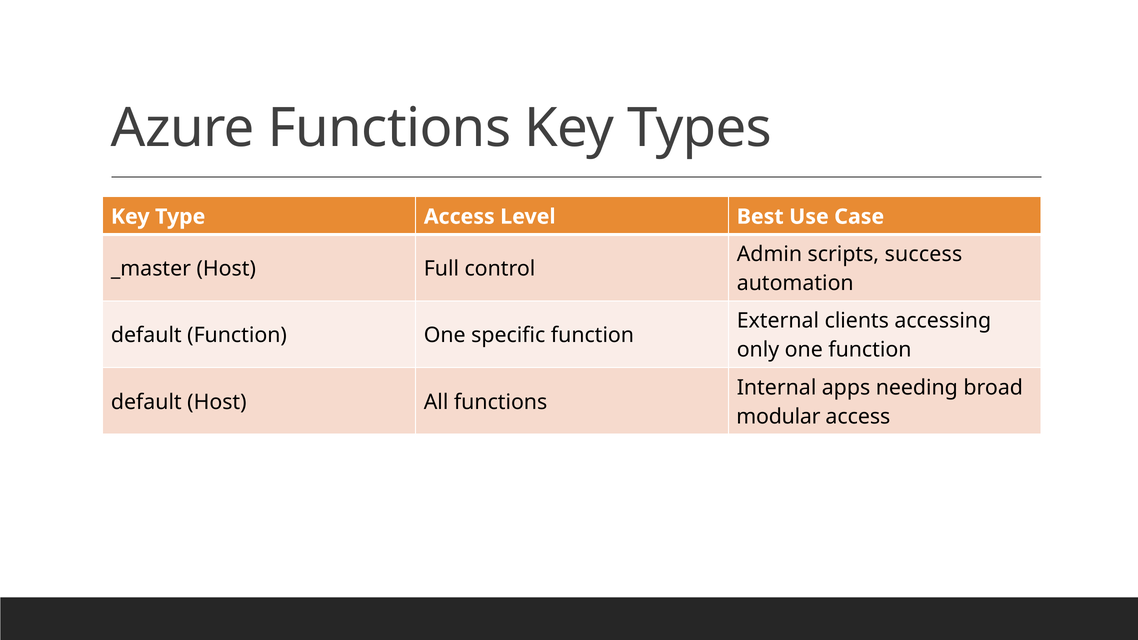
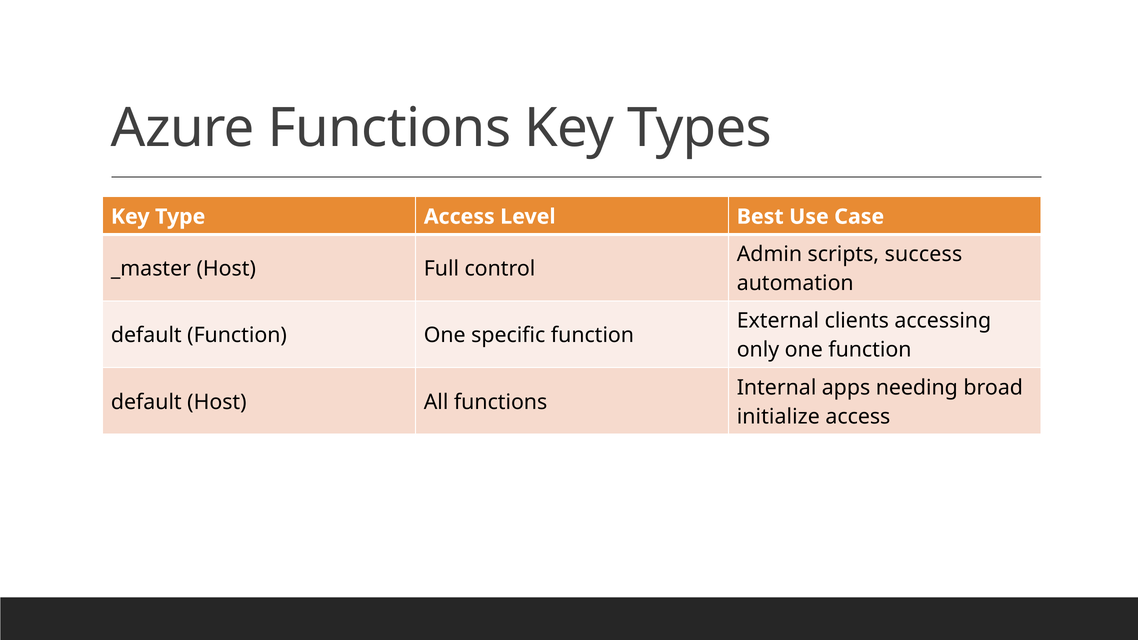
modular: modular -> initialize (778, 417)
